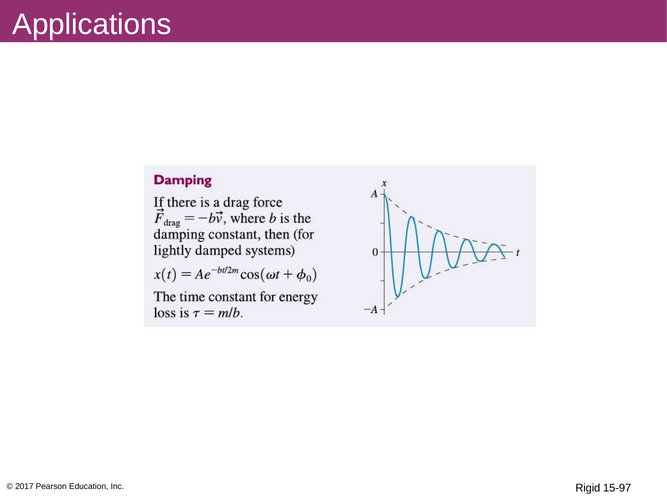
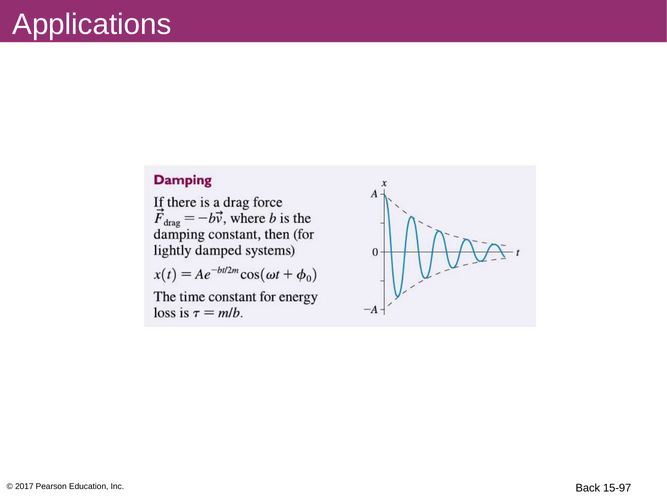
Rigid: Rigid -> Back (588, 488)
